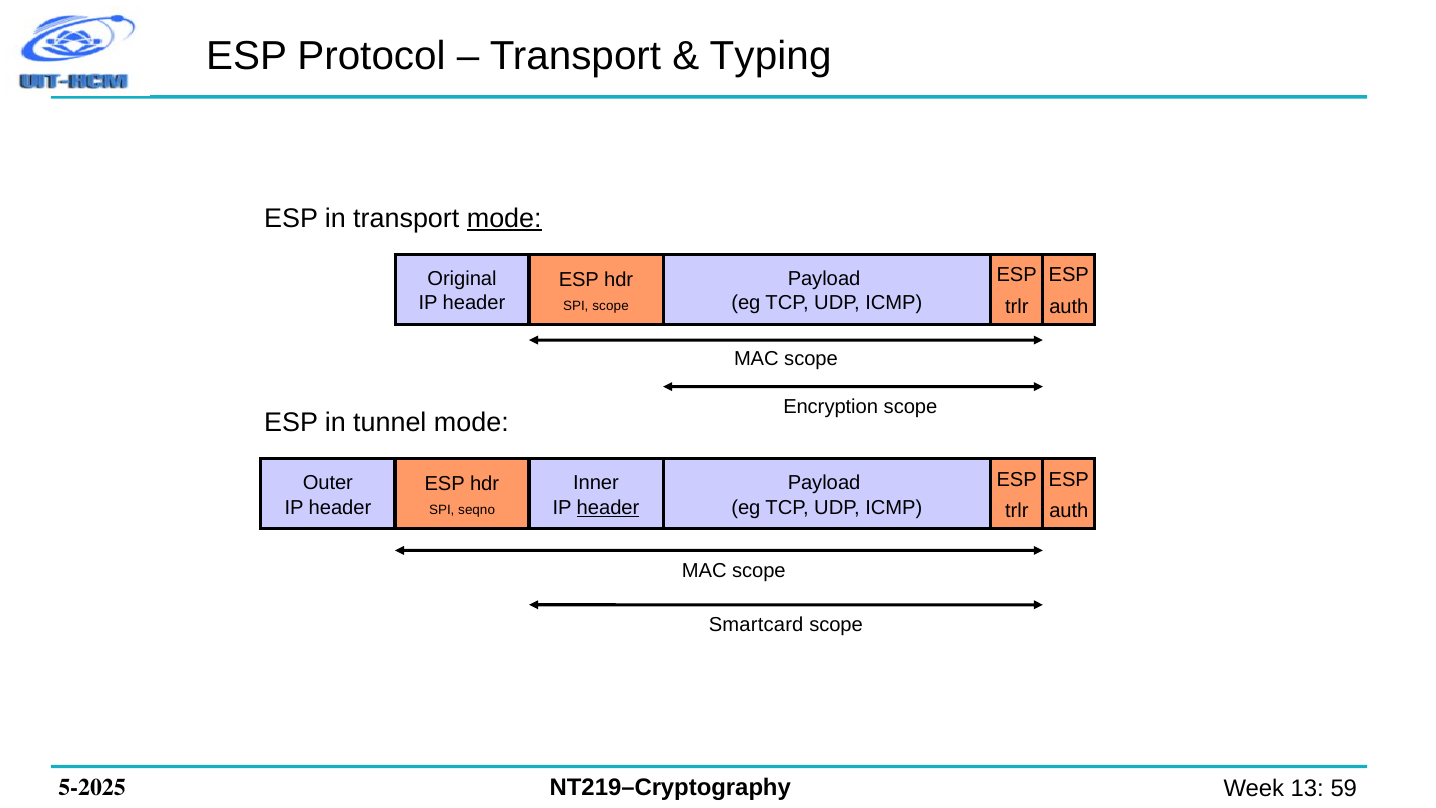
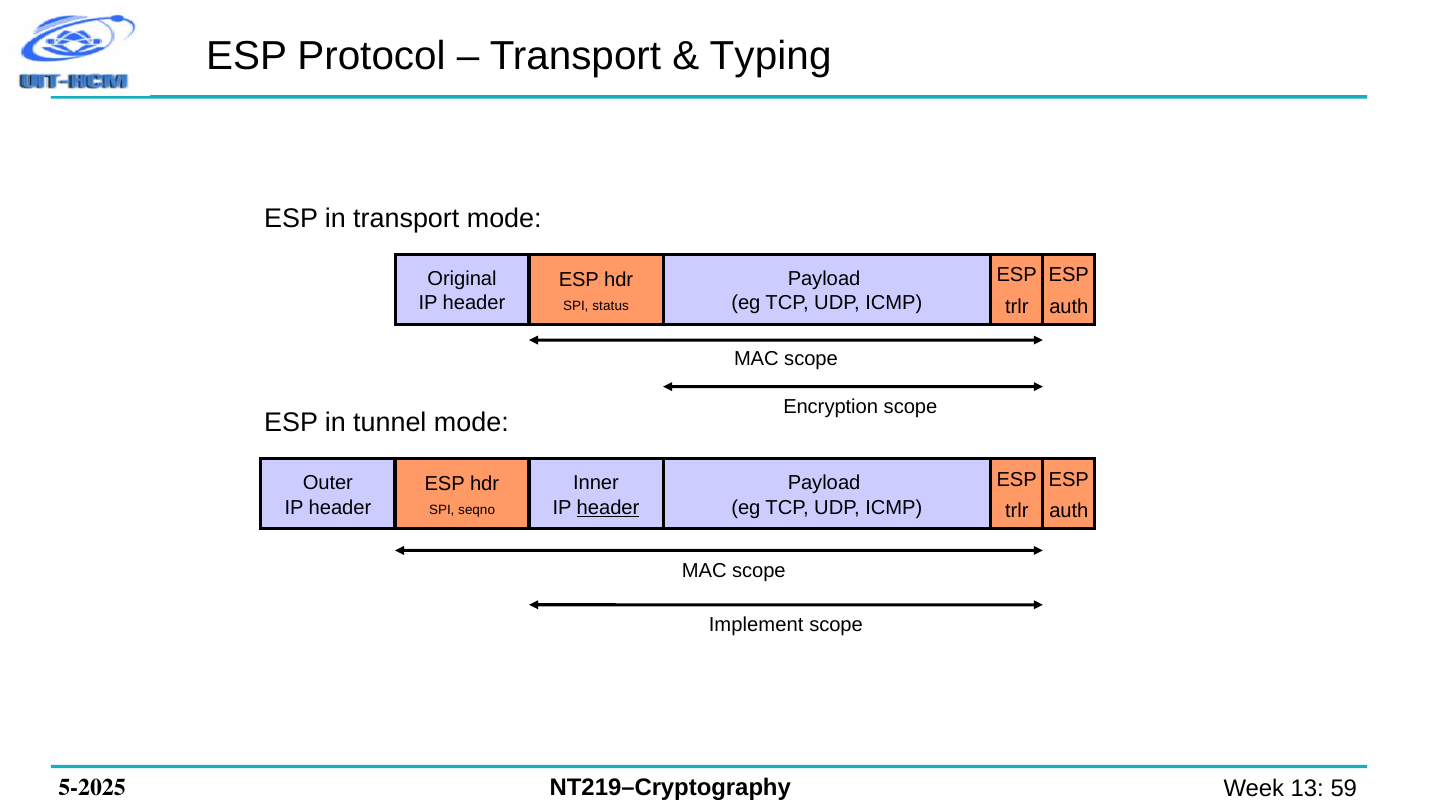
mode underline: present -> none (504, 219)
SPI scope: scope -> status (611, 306)
Smartcard: Smartcard -> Implement (756, 625)
